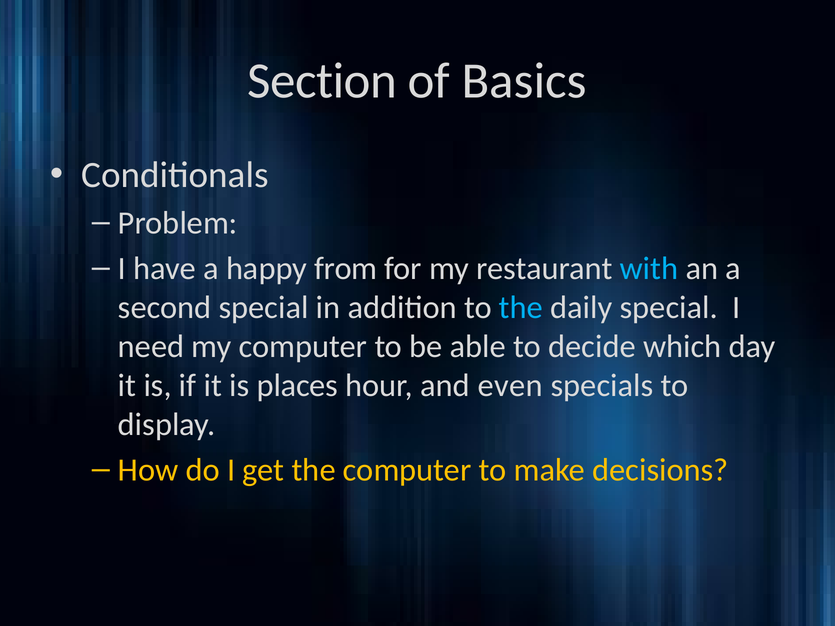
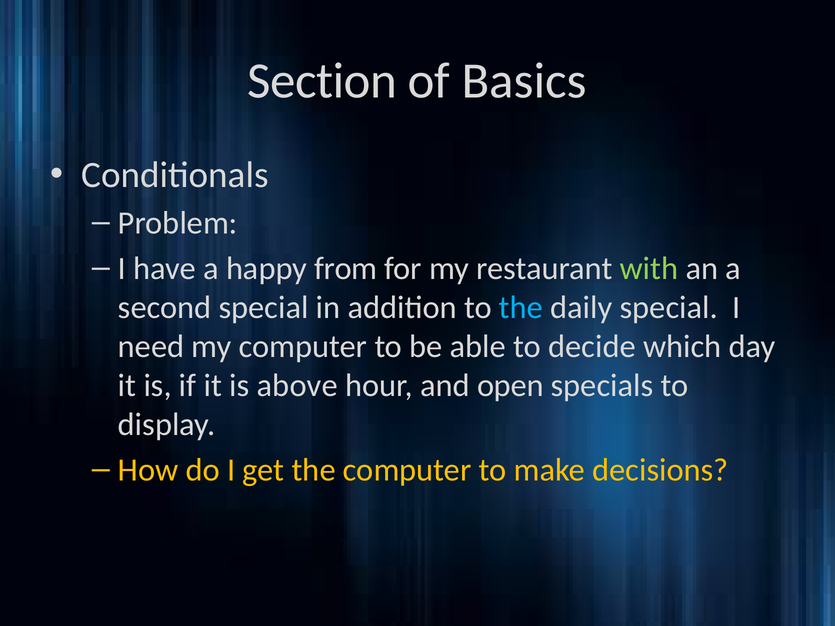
with colour: light blue -> light green (649, 269)
places: places -> above (297, 386)
even: even -> open (510, 386)
